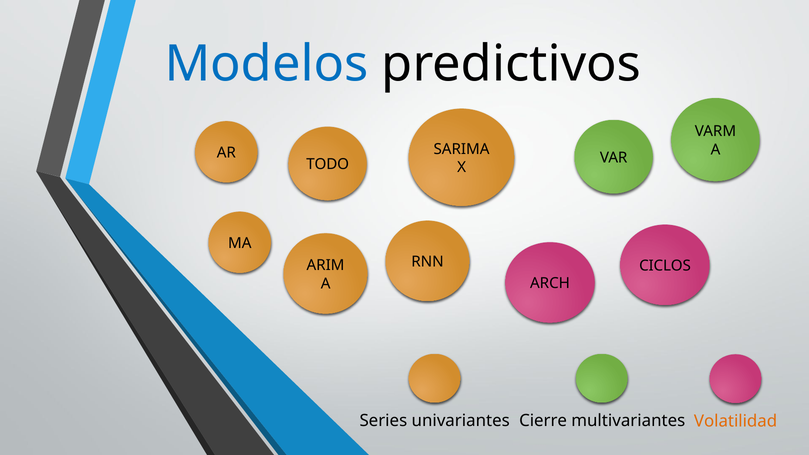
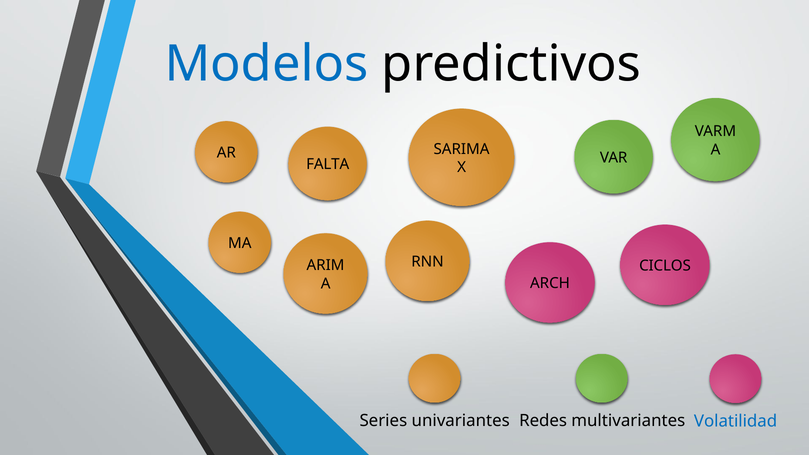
TODO: TODO -> FALTA (328, 164)
Cierre: Cierre -> Redes (543, 421)
Volatilidad colour: orange -> blue (736, 421)
